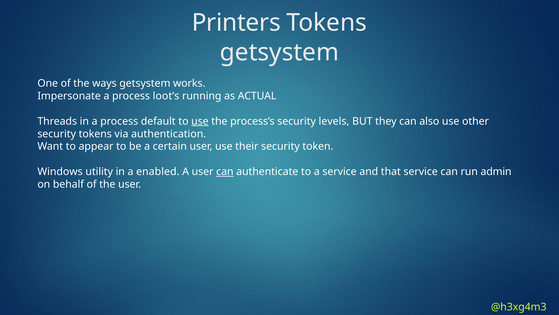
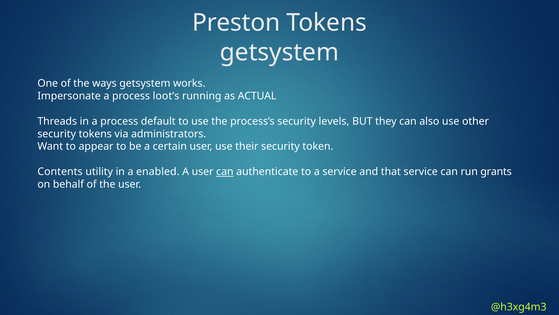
Printers: Printers -> Preston (236, 23)
use underline: present -> none (200, 121)
authentication: authentication -> administrators (169, 134)
Windows: Windows -> Contents (60, 171)
admin: admin -> grants (496, 171)
